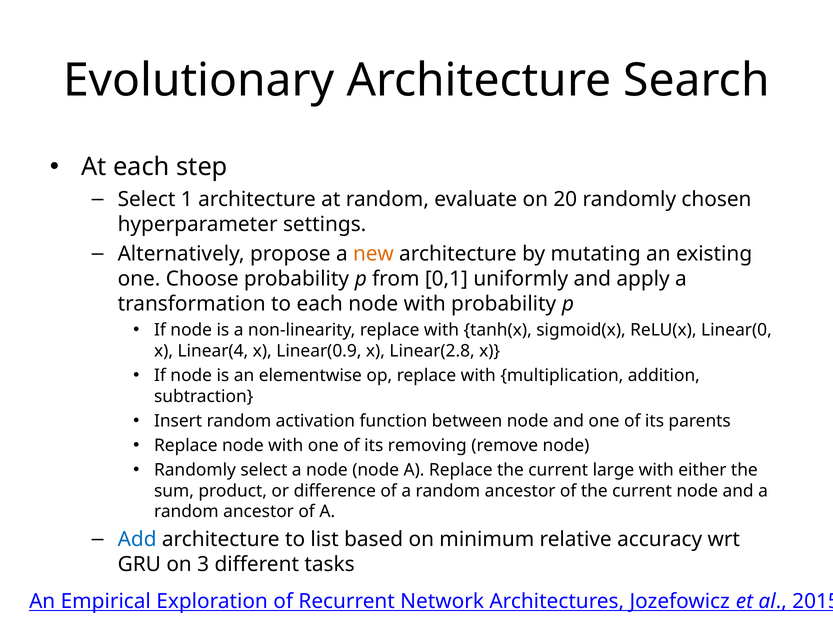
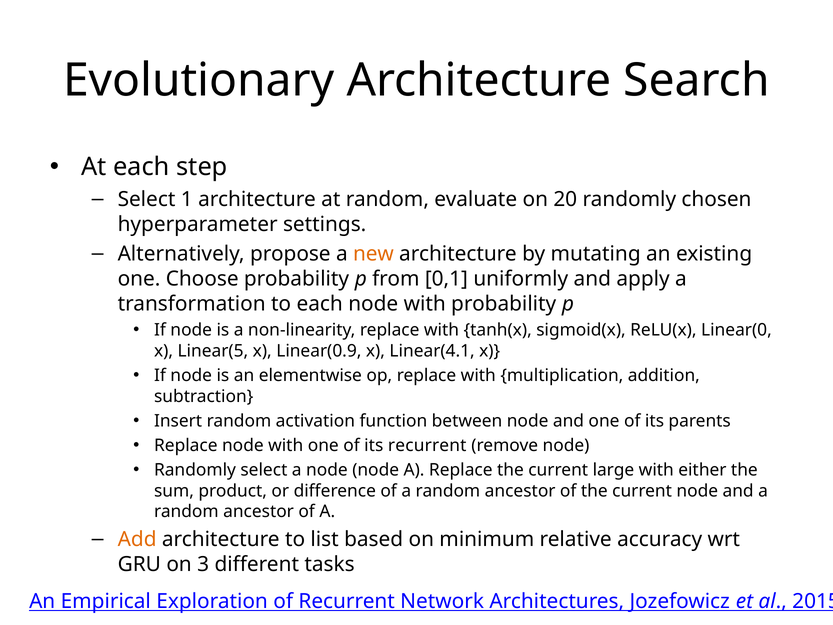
Linear(4: Linear(4 -> Linear(5 (213, 351)
Linear(2.8: Linear(2.8 -> Linear(4.1 (432, 351)
its removing: removing -> recurrent (427, 445)
Add colour: blue -> orange (137, 539)
